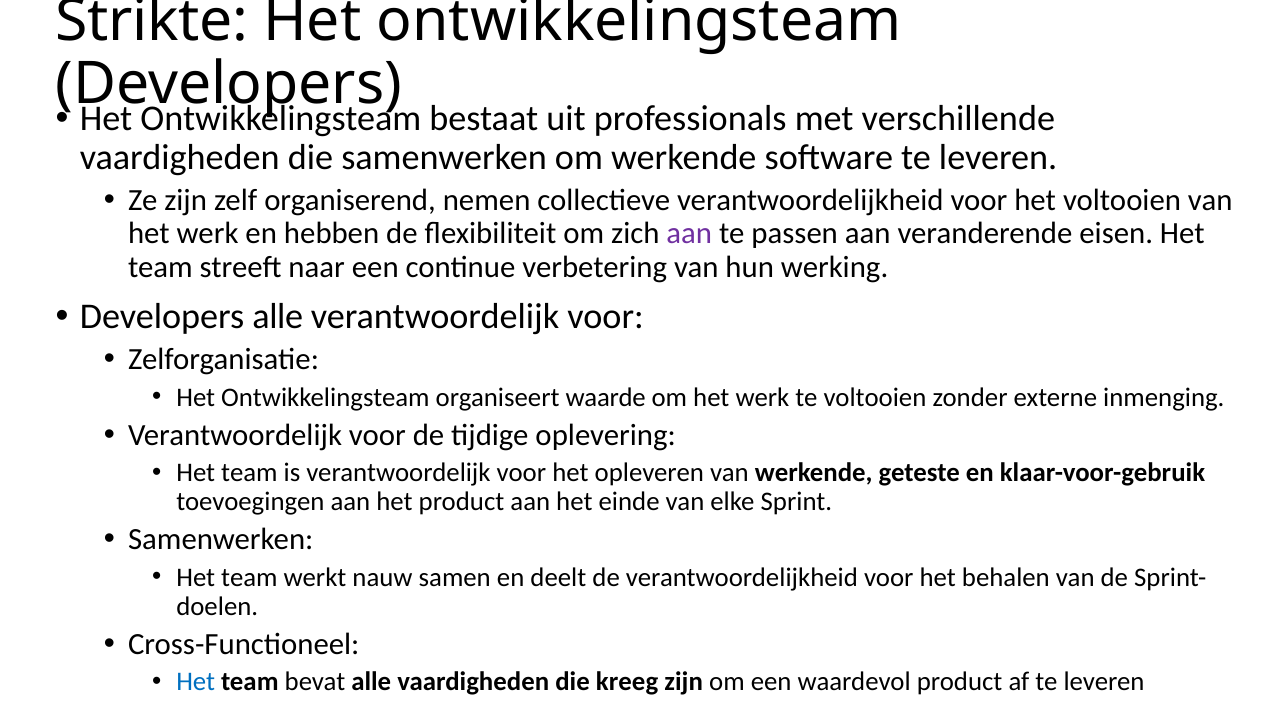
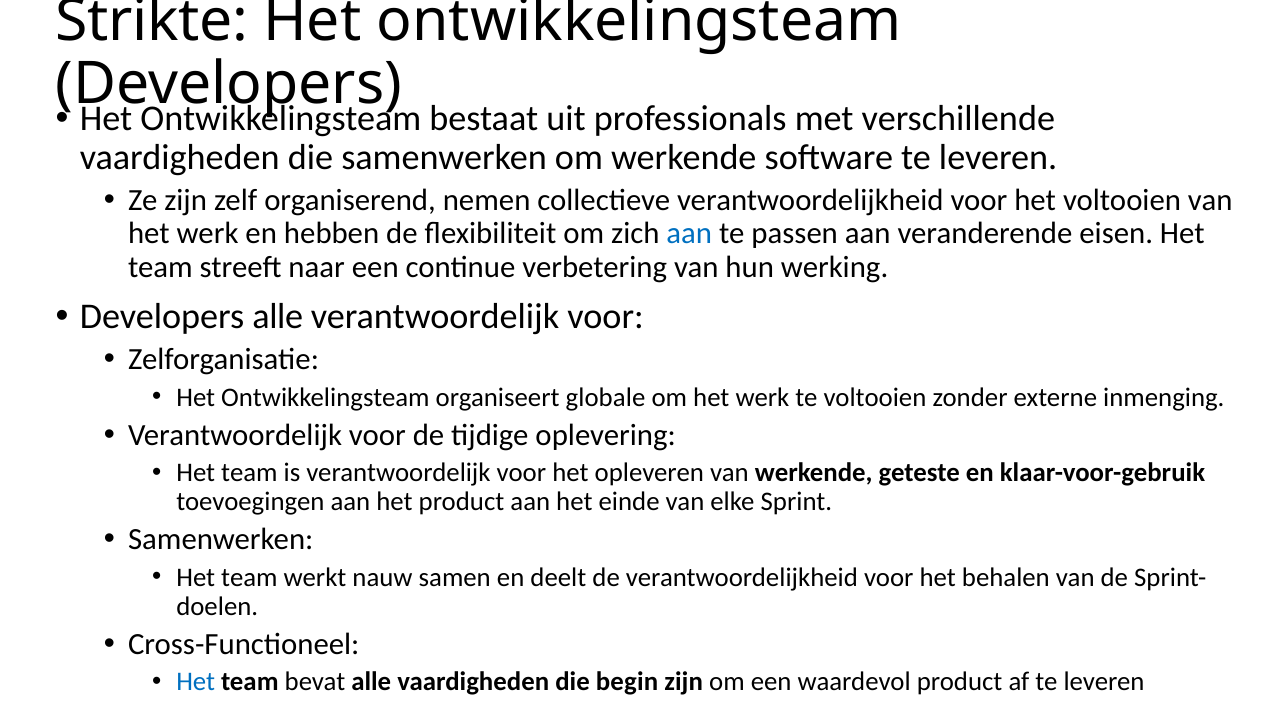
aan colour: purple -> blue (689, 234)
waarde: waarde -> globale (605, 397)
kreeg: kreeg -> begin (627, 682)
